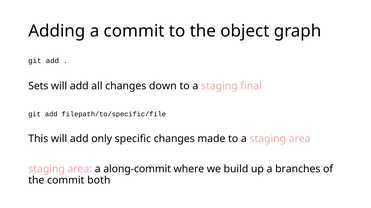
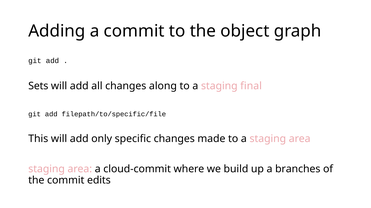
down: down -> along (163, 86)
along-commit: along-commit -> cloud-commit (137, 169)
both: both -> edits (99, 181)
